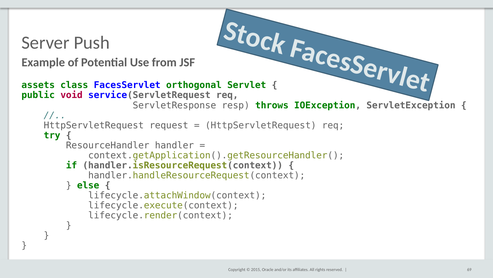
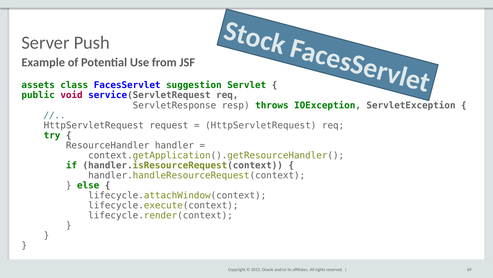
orthogonal: orthogonal -> suggestion (194, 85)
